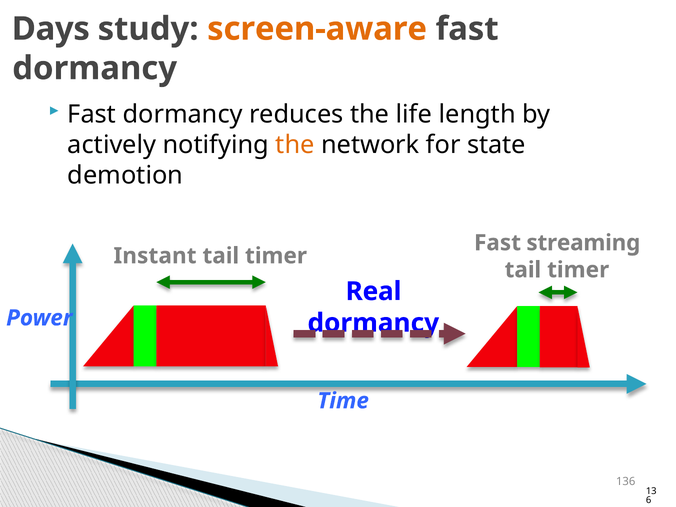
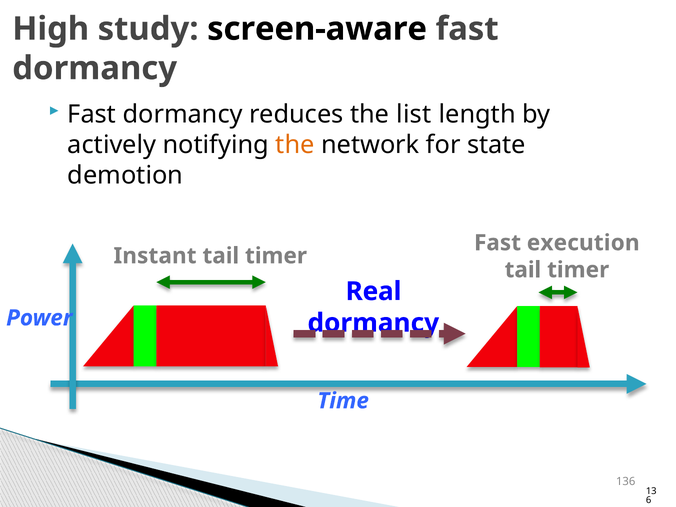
Days: Days -> High (51, 29)
screen-aware colour: orange -> black (317, 29)
life: life -> list (414, 115)
streaming: streaming -> execution (583, 243)
